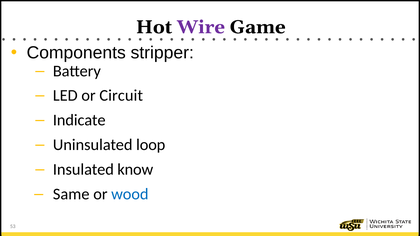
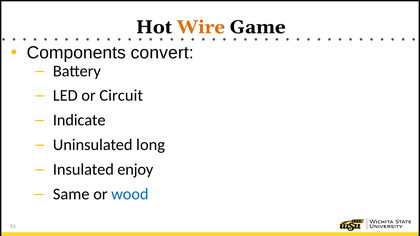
Wire colour: purple -> orange (201, 27)
stripper: stripper -> convert (162, 53)
loop: loop -> long (151, 145)
know: know -> enjoy (135, 170)
